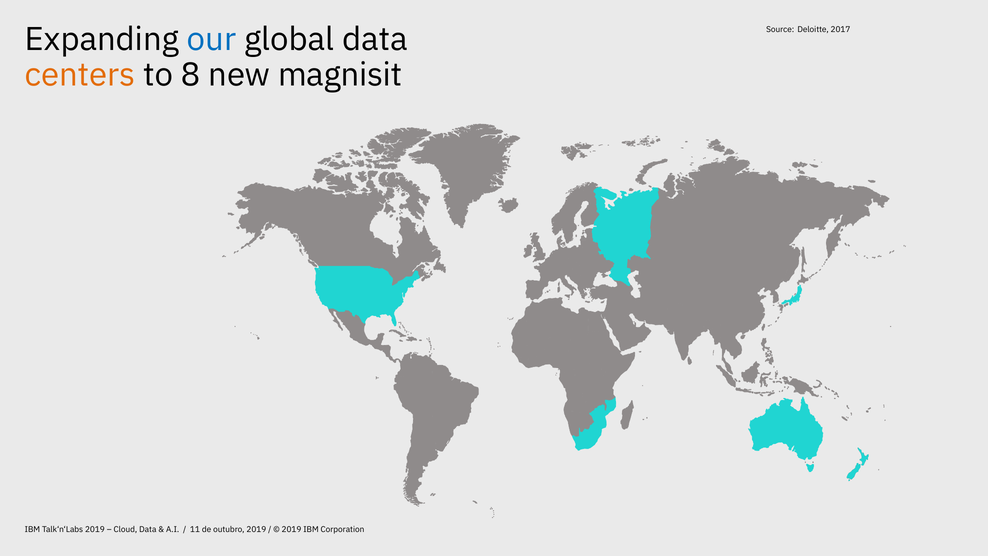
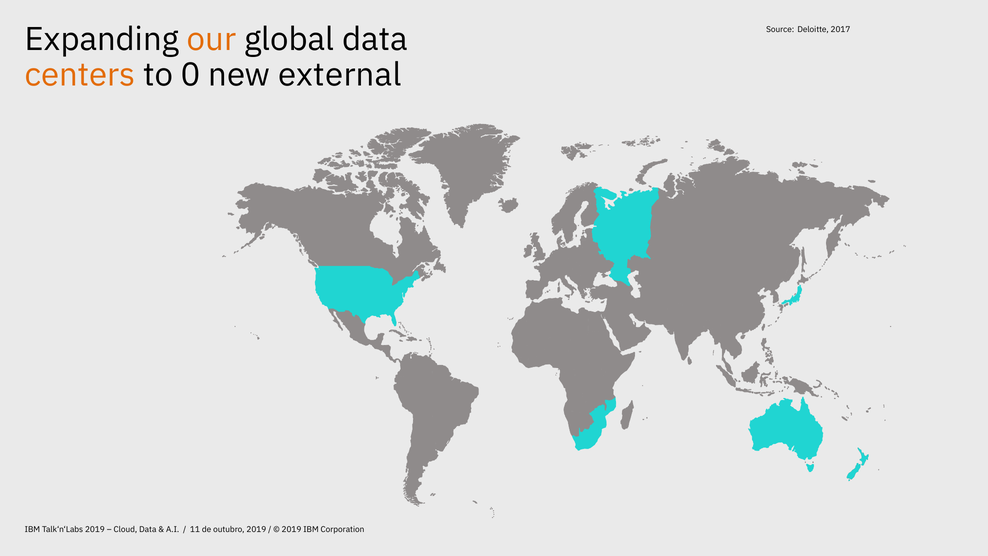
our colour: blue -> orange (212, 39)
8: 8 -> 0 (191, 75)
magnisit: magnisit -> external (340, 75)
